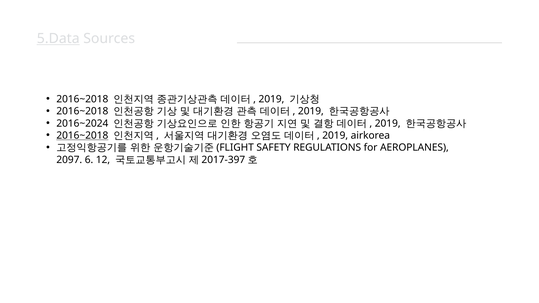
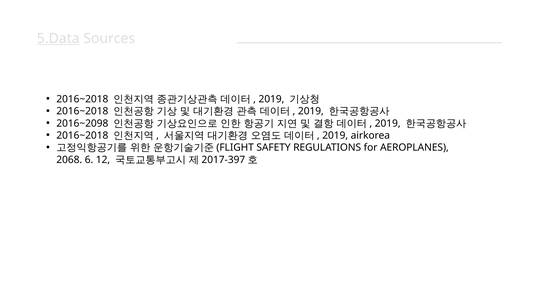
2016~2024: 2016~2024 -> 2016~2098 (82, 123)
2016~2018 underline: present -> none (82, 136)
2097: 2097 -> 2068 (69, 160)
